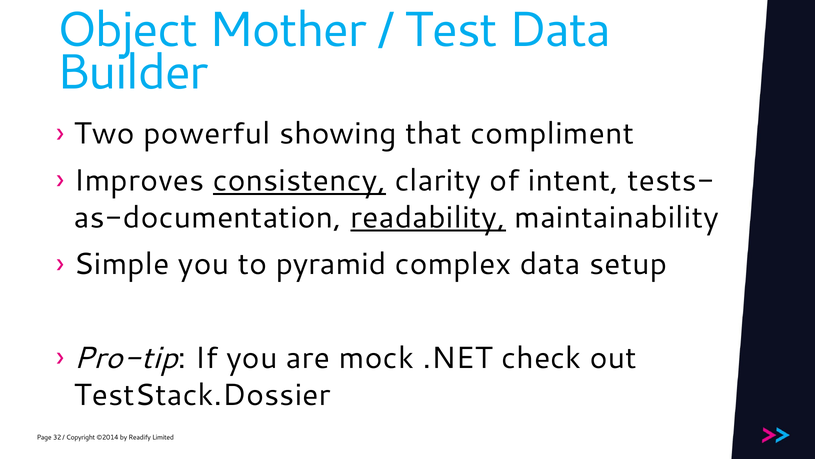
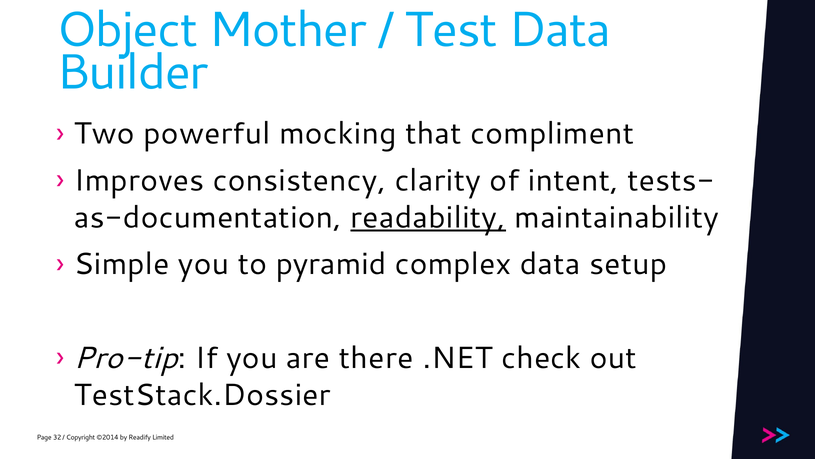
showing: showing -> mocking (338, 134)
consistency underline: present -> none (299, 181)
mock: mock -> there (376, 358)
